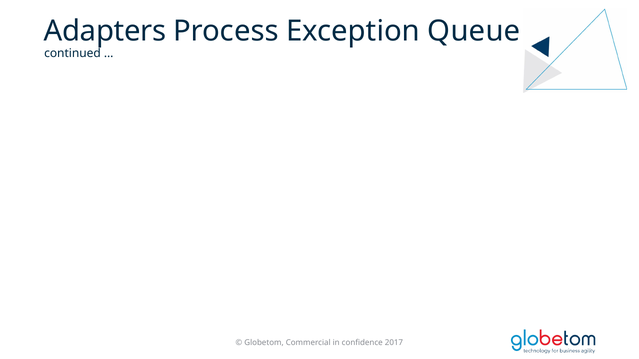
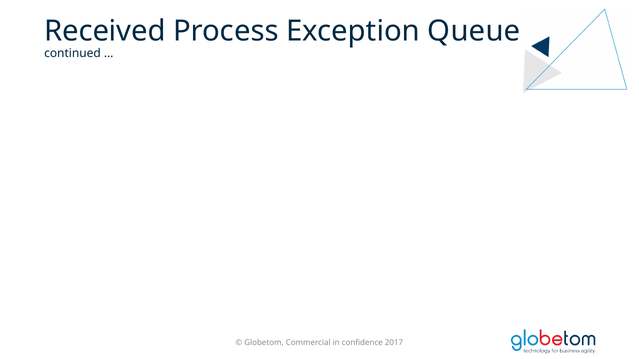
Adapters: Adapters -> Received (105, 31)
